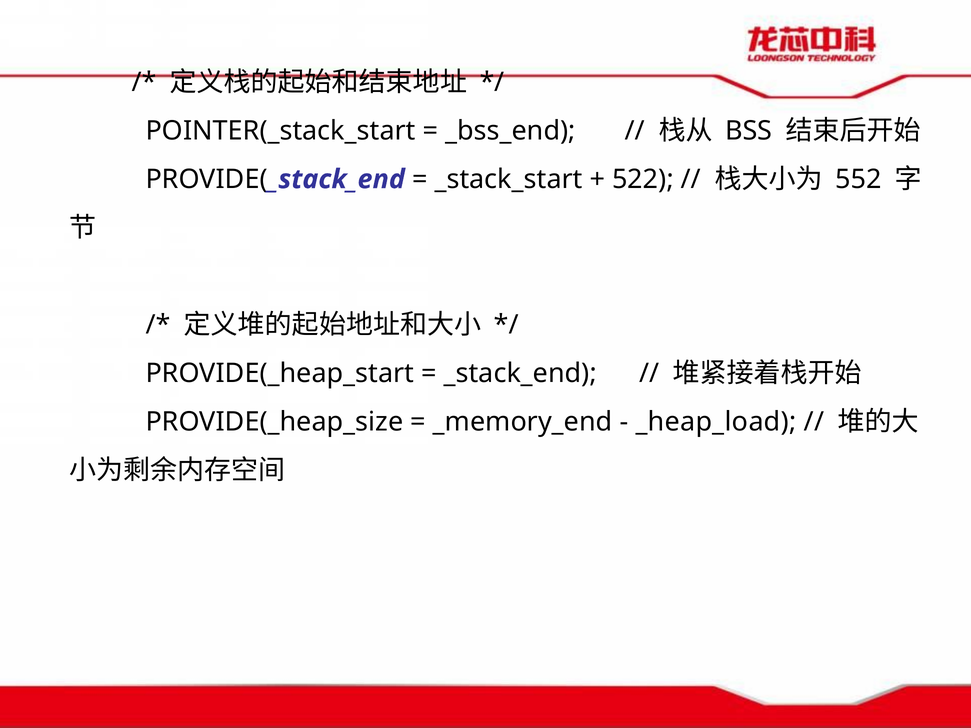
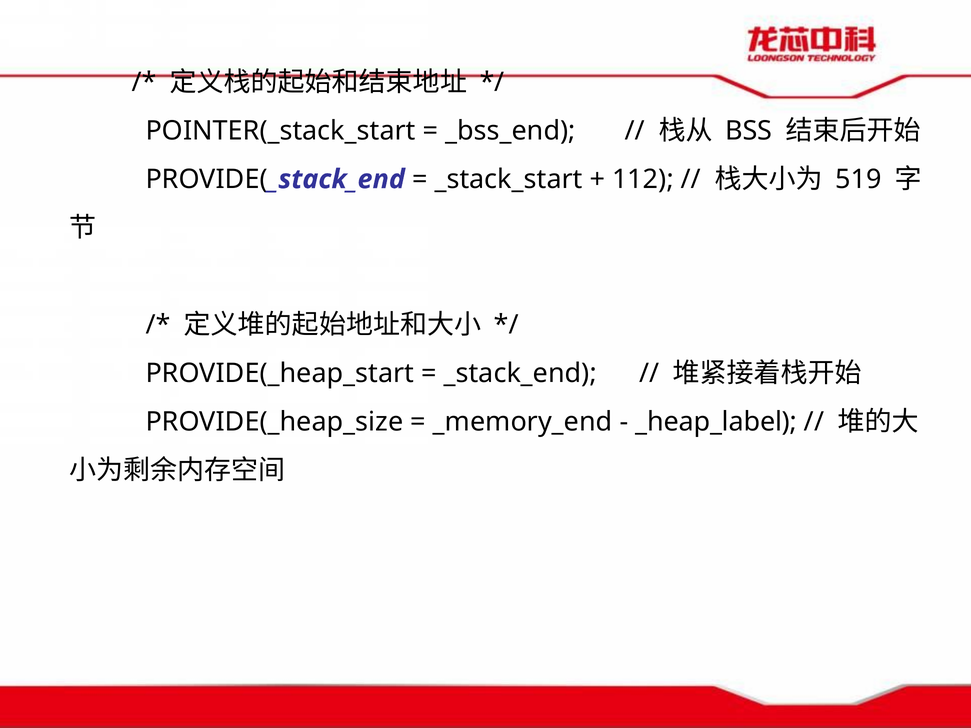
522: 522 -> 112 (643, 179)
552: 552 -> 519 (858, 179)
_heap_load: _heap_load -> _heap_label (716, 422)
